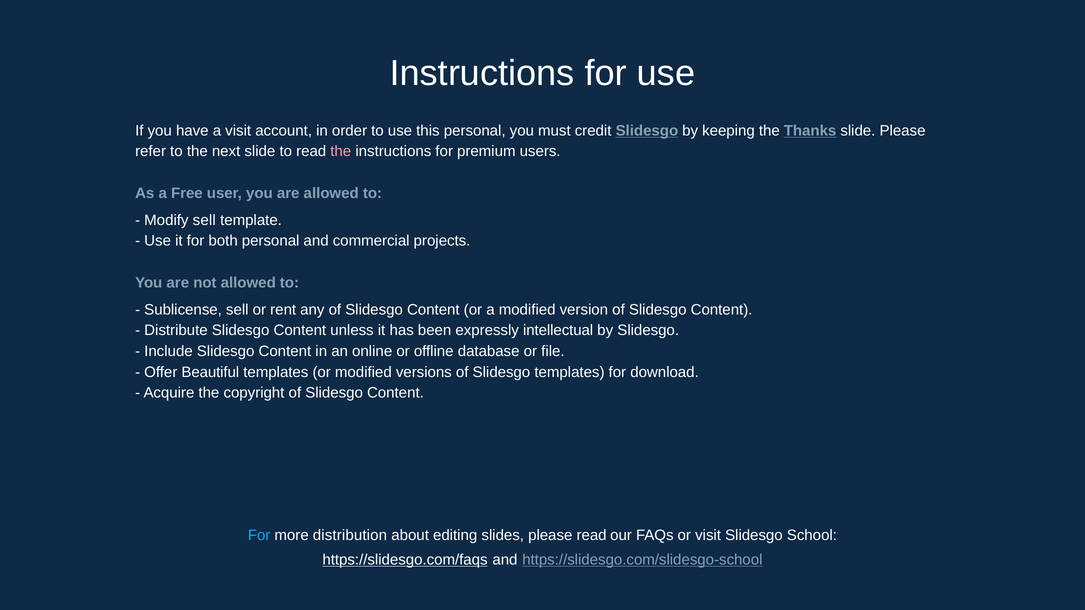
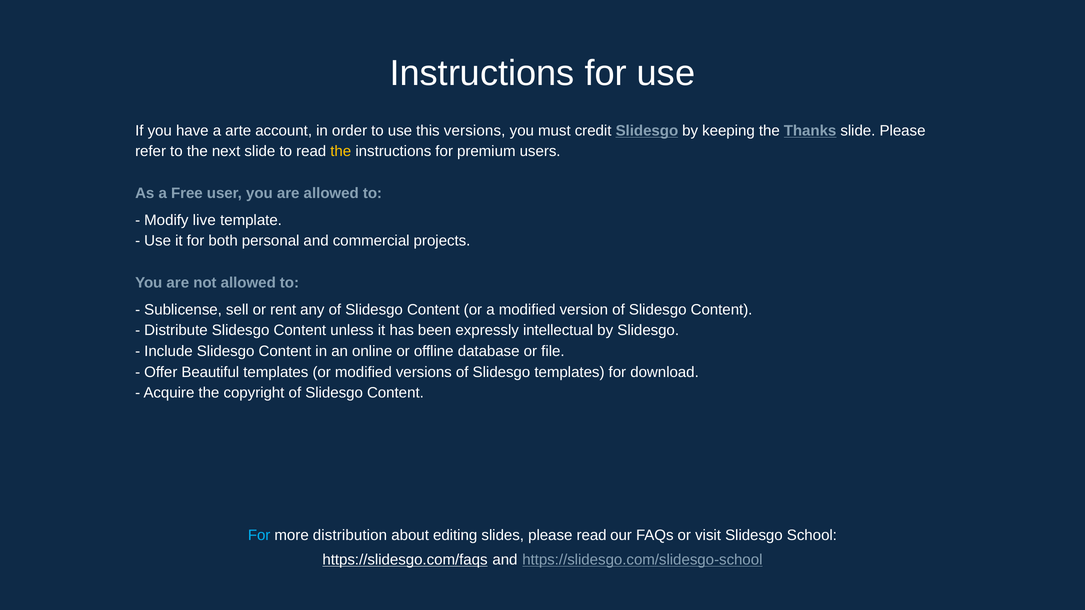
a visit: visit -> arte (238, 131)
this personal: personal -> versions (475, 131)
the colour: pink -> yellow (341, 152)
Modify sell: sell -> live (204, 220)
